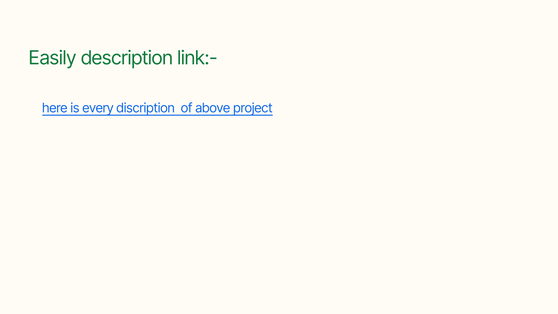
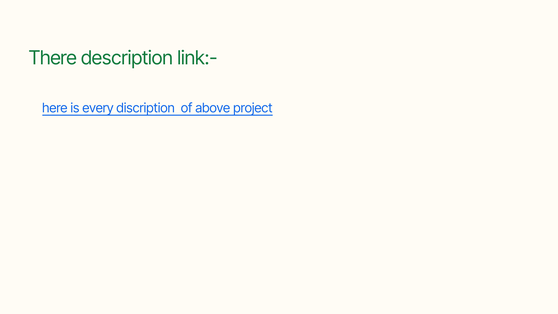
Easily: Easily -> There (53, 58)
